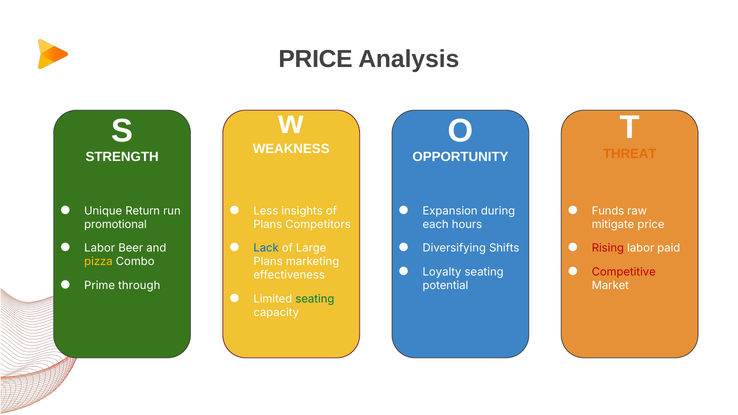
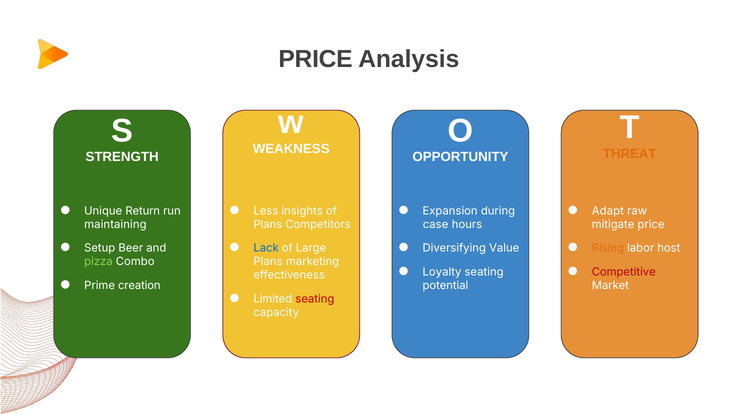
Funds: Funds -> Adapt (608, 211)
promotional: promotional -> maintaining (115, 224)
each: each -> case (436, 224)
Labor: Labor -> Setup (100, 248)
Shifts: Shifts -> Value (504, 248)
Rising colour: red -> orange (608, 248)
paid: paid -> host (669, 248)
pizza colour: yellow -> light green (98, 262)
through: through -> creation (139, 286)
seating colour: green -> red (315, 299)
